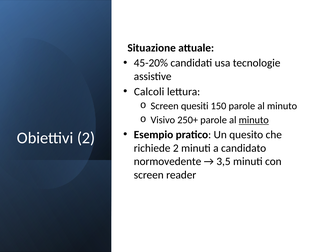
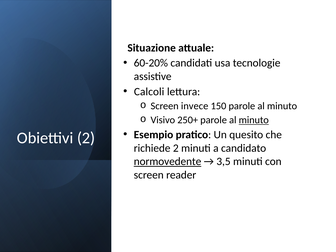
45-20%: 45-20% -> 60-20% (151, 63)
quesiti: quesiti -> invece (195, 106)
normovedente underline: none -> present (168, 162)
